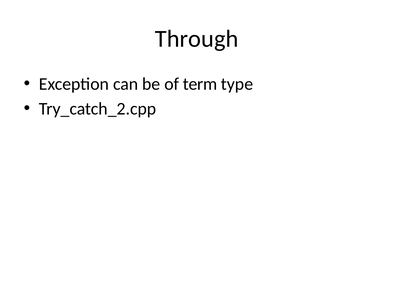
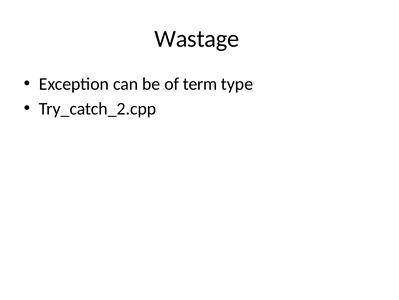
Through: Through -> Wastage (197, 39)
